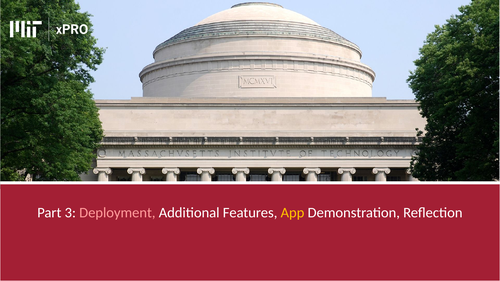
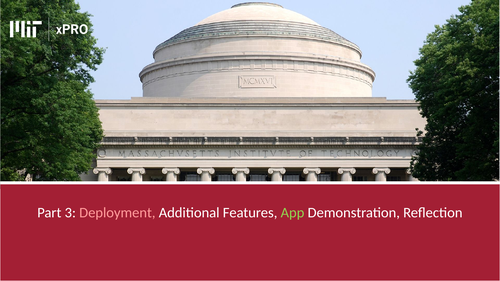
App colour: yellow -> light green (293, 213)
